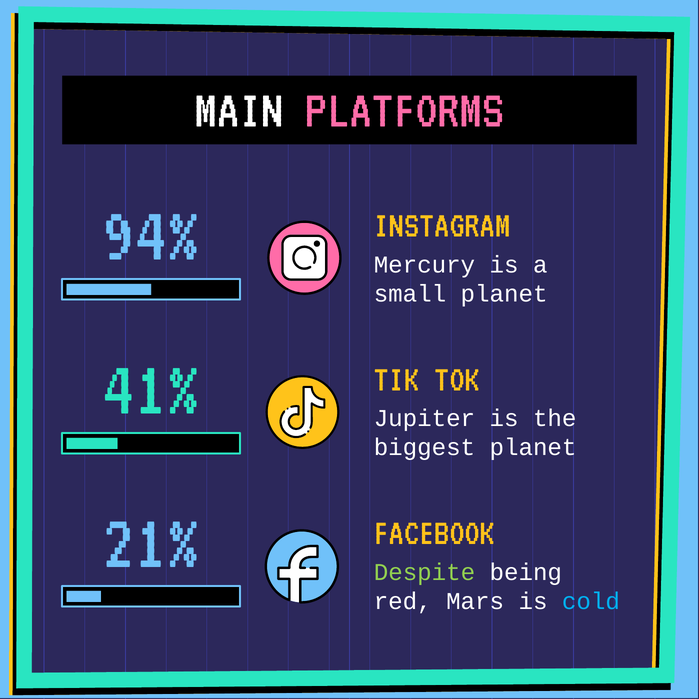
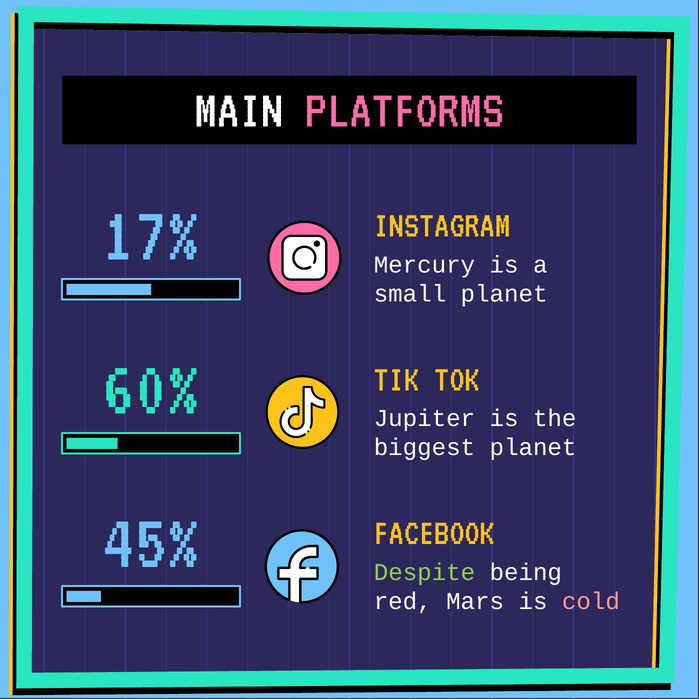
94%: 94% -> 17% (151, 233)
41%: 41% -> 60% (151, 387)
21%: 21% -> 45% (151, 541)
cold colour: light blue -> pink (591, 601)
